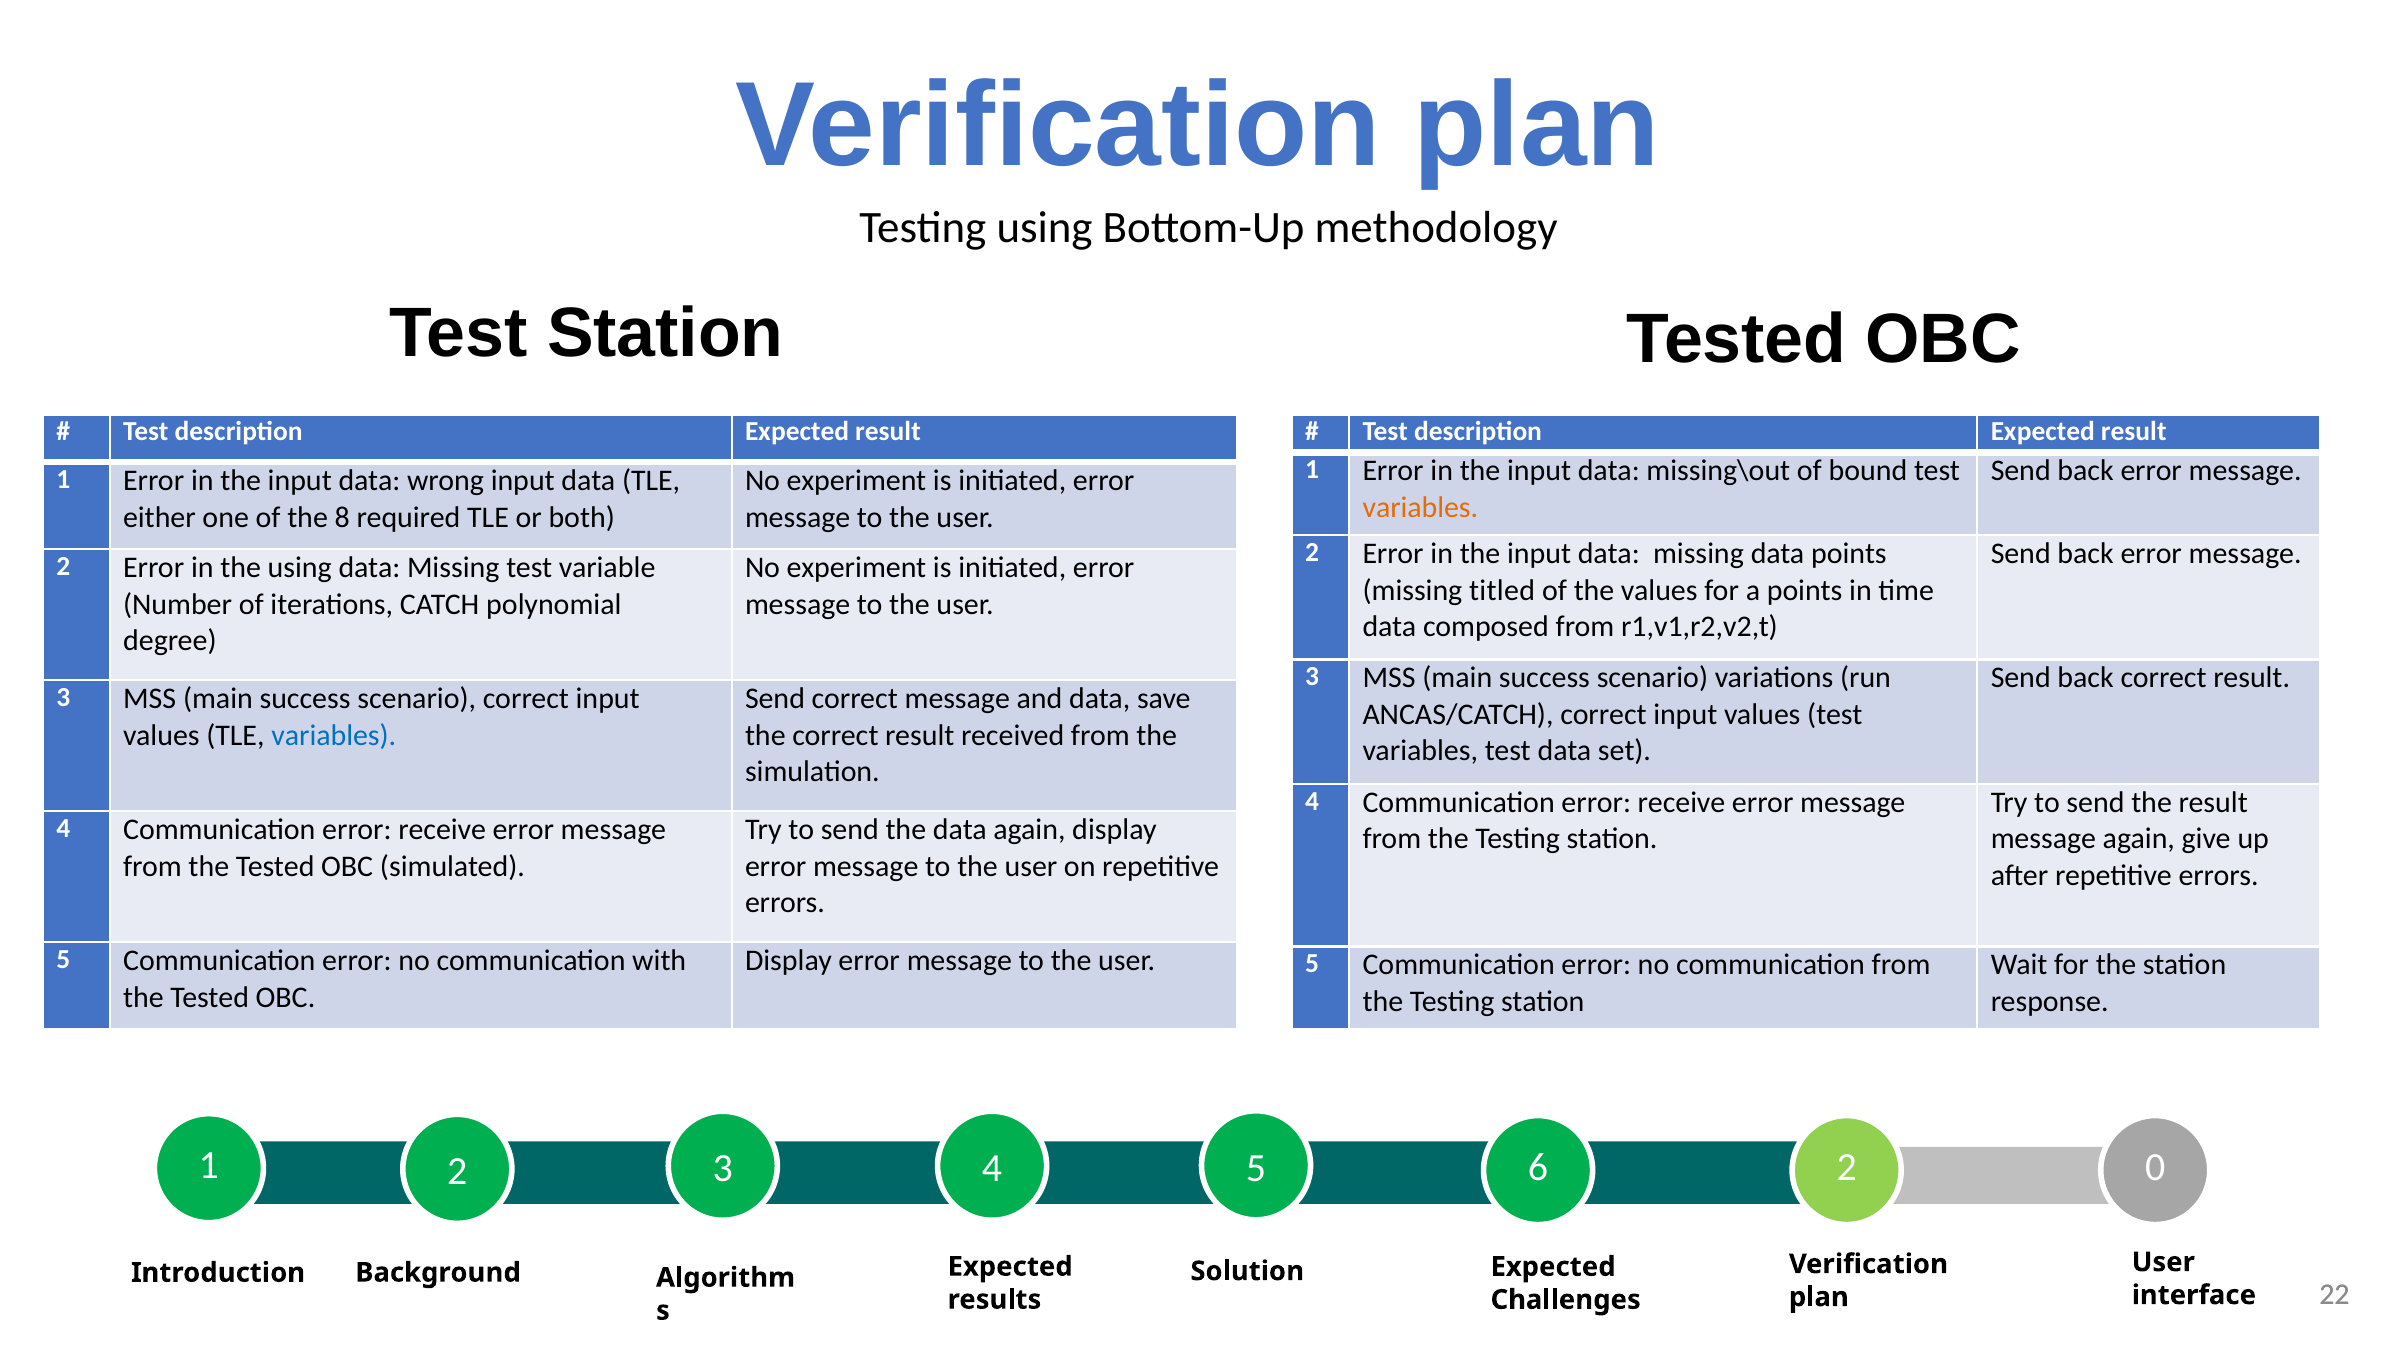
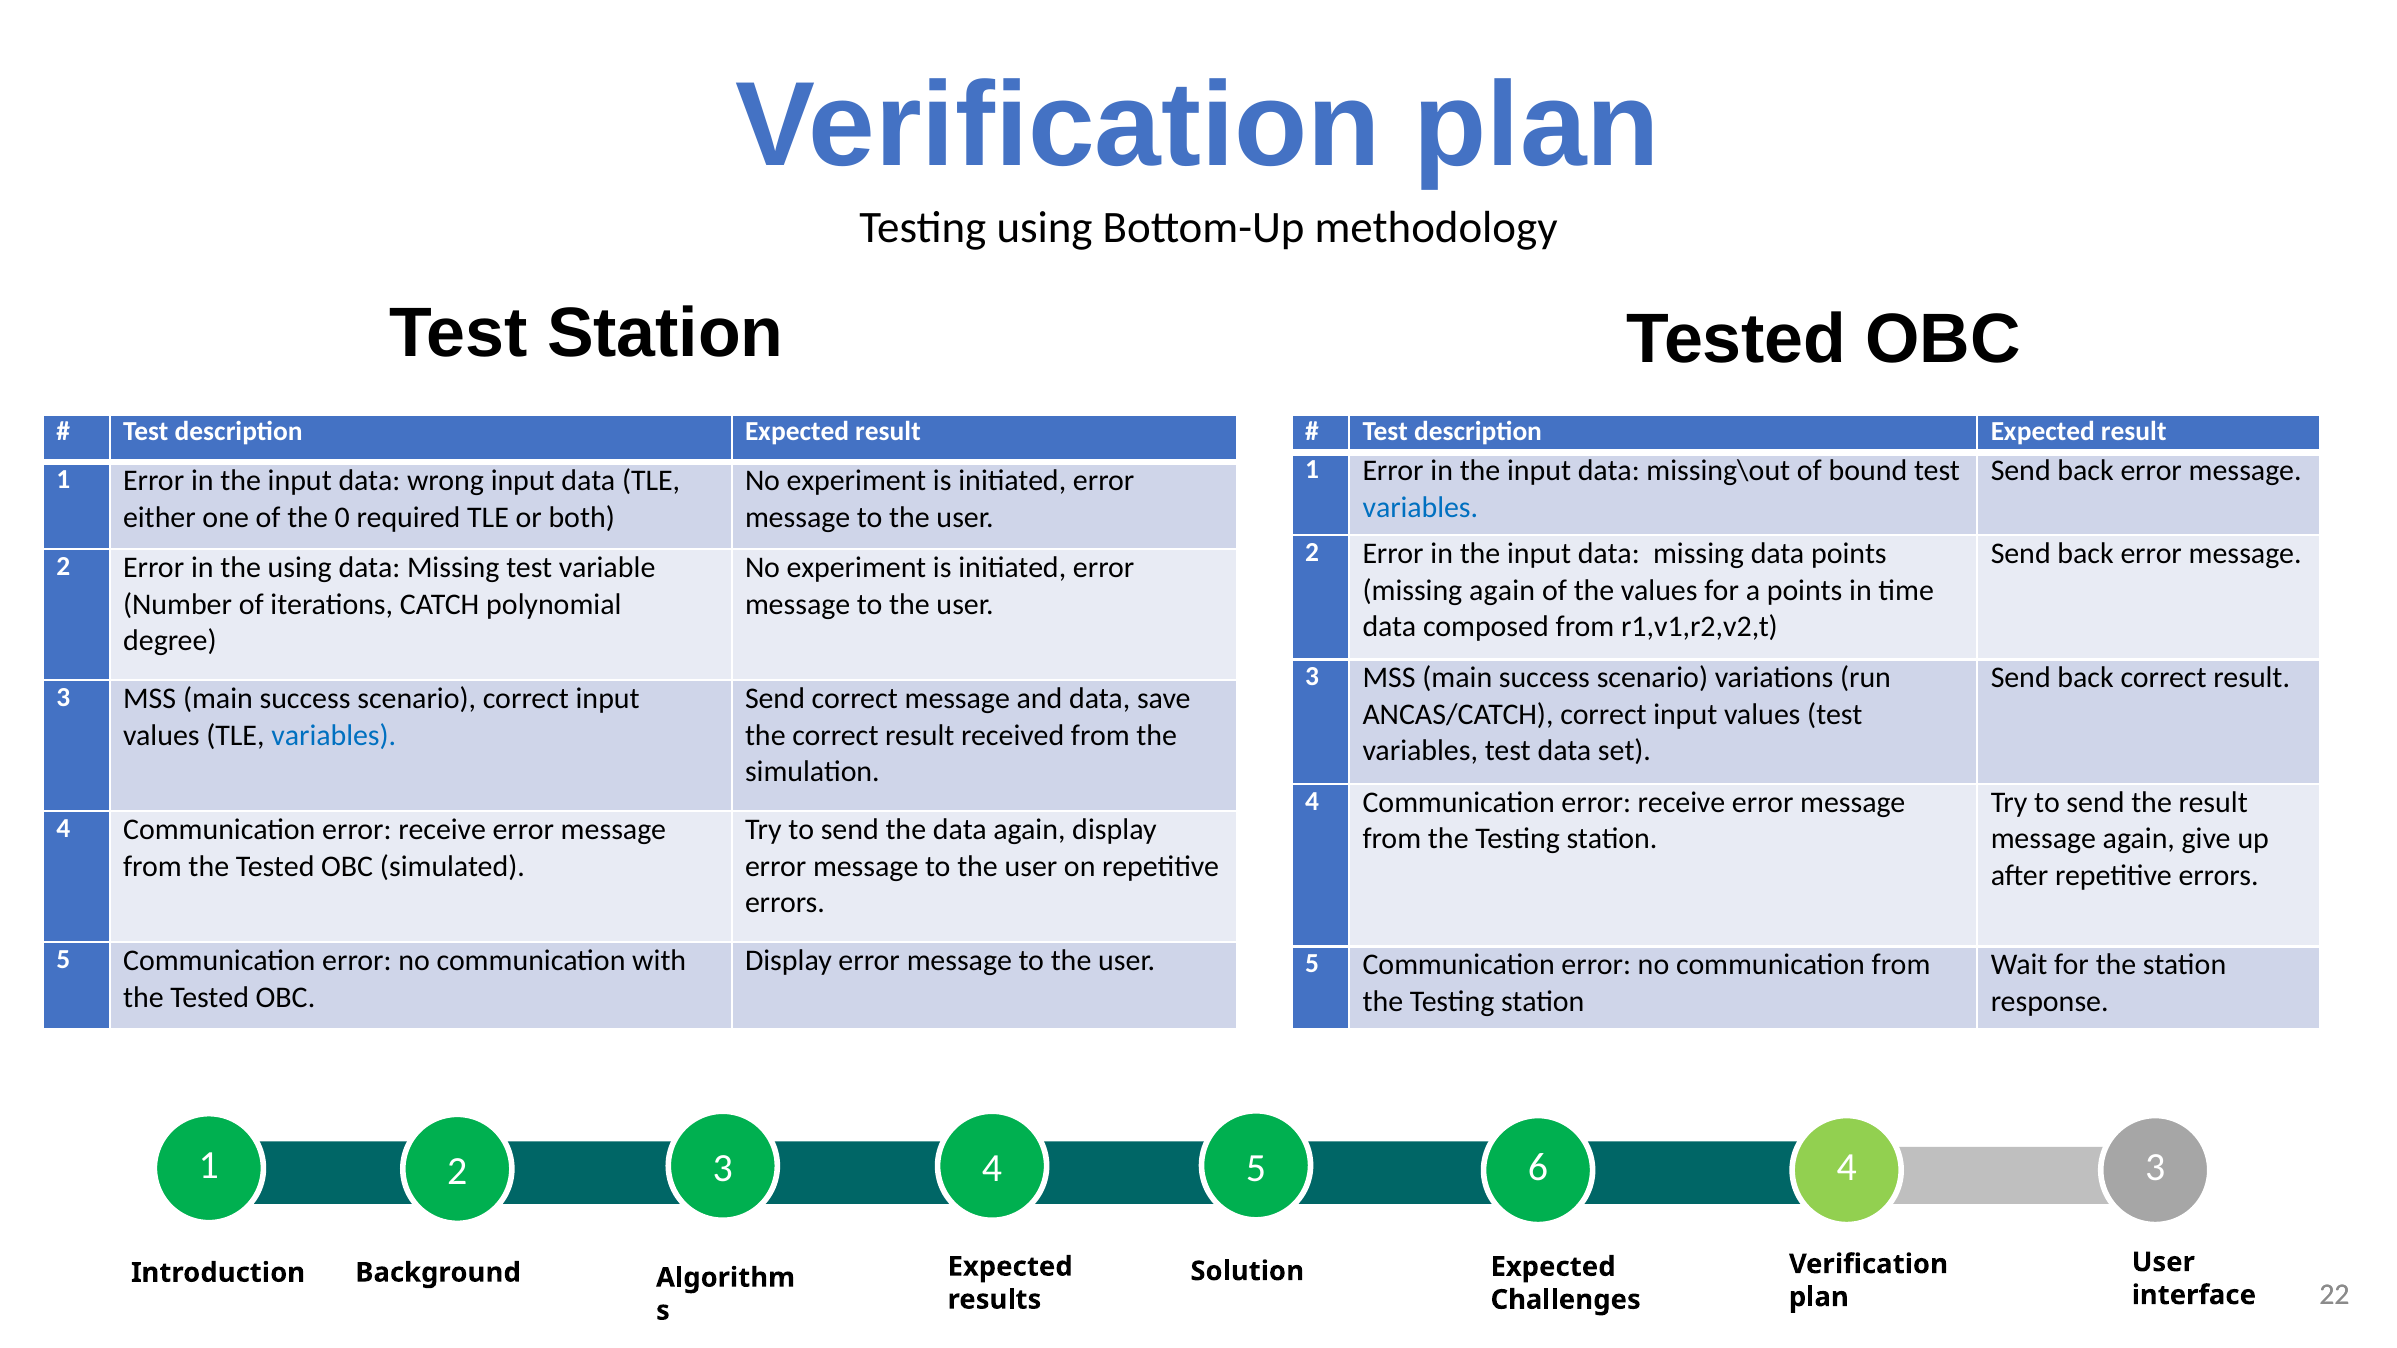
variables colour: orange -> blue (1420, 508)
8: 8 -> 0 (342, 517)
missing titled: titled -> again (1502, 590)
6 2: 2 -> 4 (1847, 1167)
4 0: 0 -> 3 (2155, 1167)
